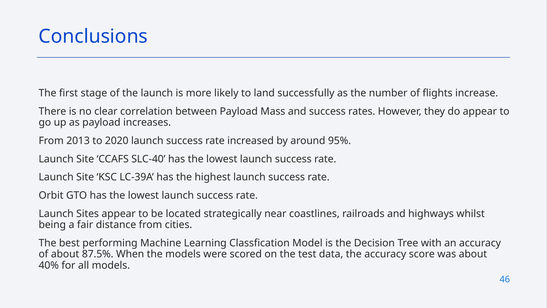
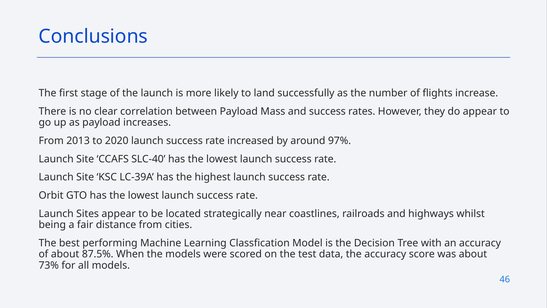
95%: 95% -> 97% (340, 141)
40%: 40% -> 73% (49, 265)
